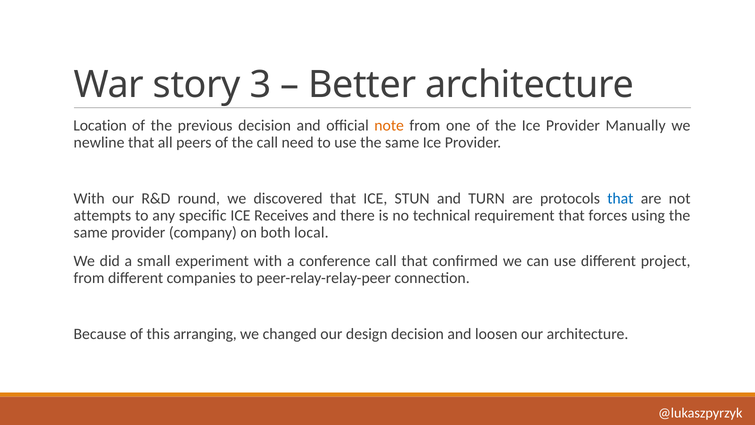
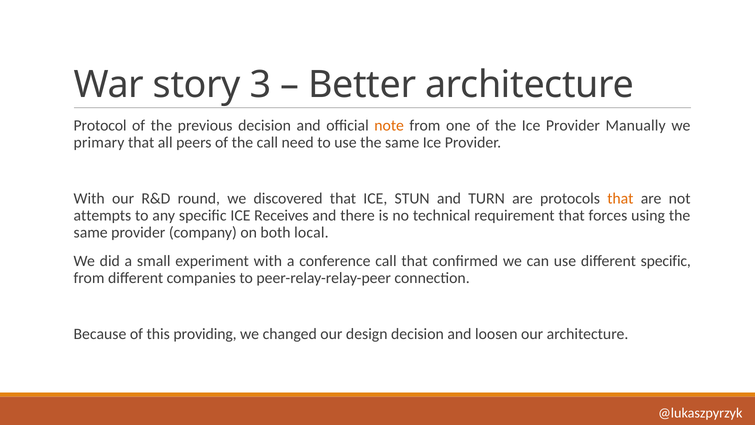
Location: Location -> Protocol (100, 126)
newline: newline -> primary (99, 143)
that colour: blue -> orange (620, 199)
different project: project -> specific (666, 261)
arranging: arranging -> providing (205, 334)
